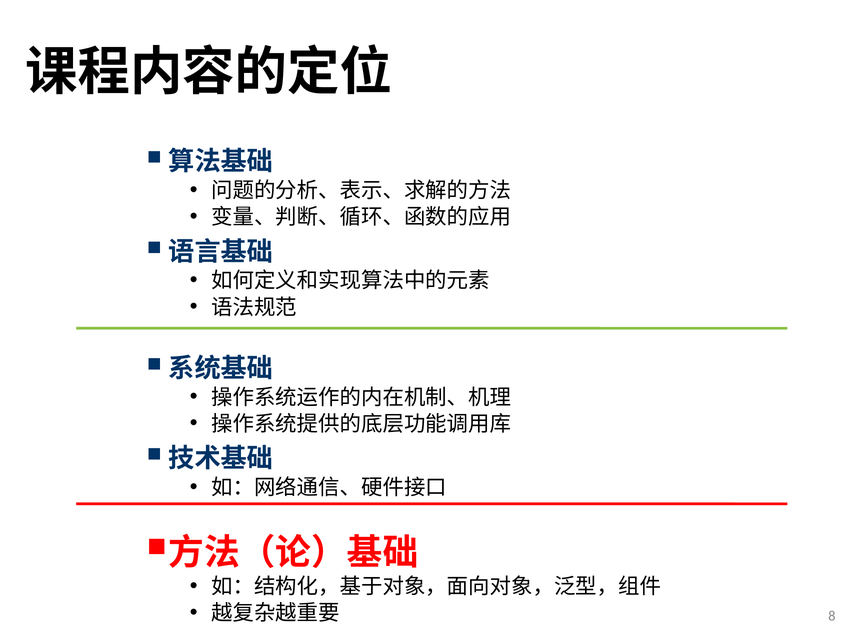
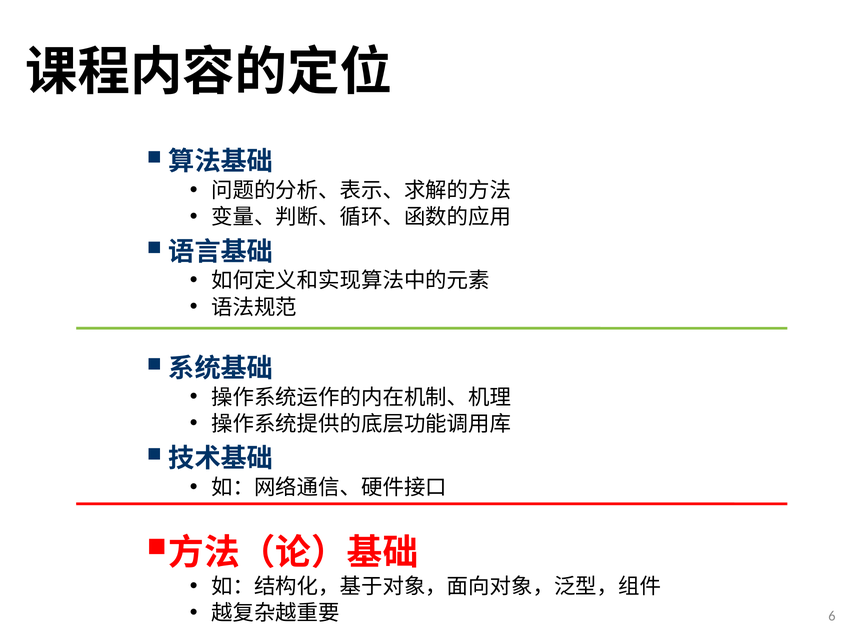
8: 8 -> 6 (832, 616)
